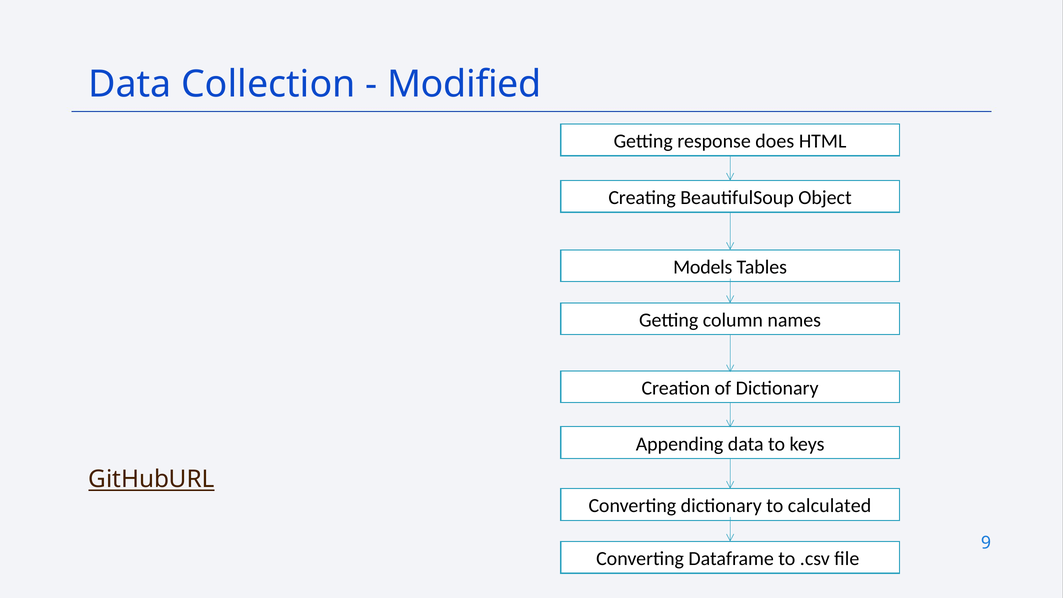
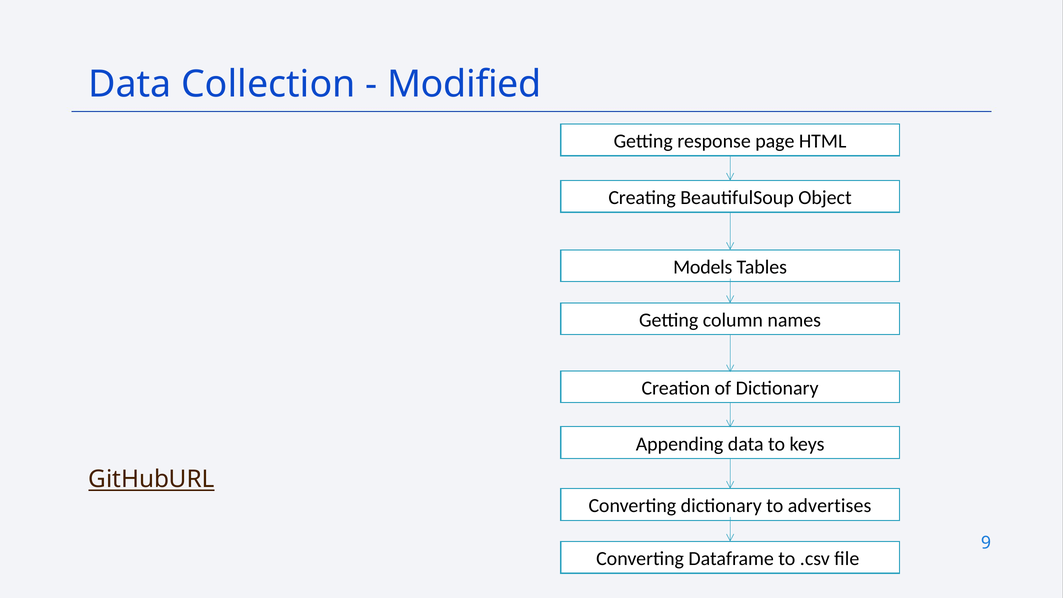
does: does -> page (775, 141)
calculated: calculated -> advertises (830, 506)
